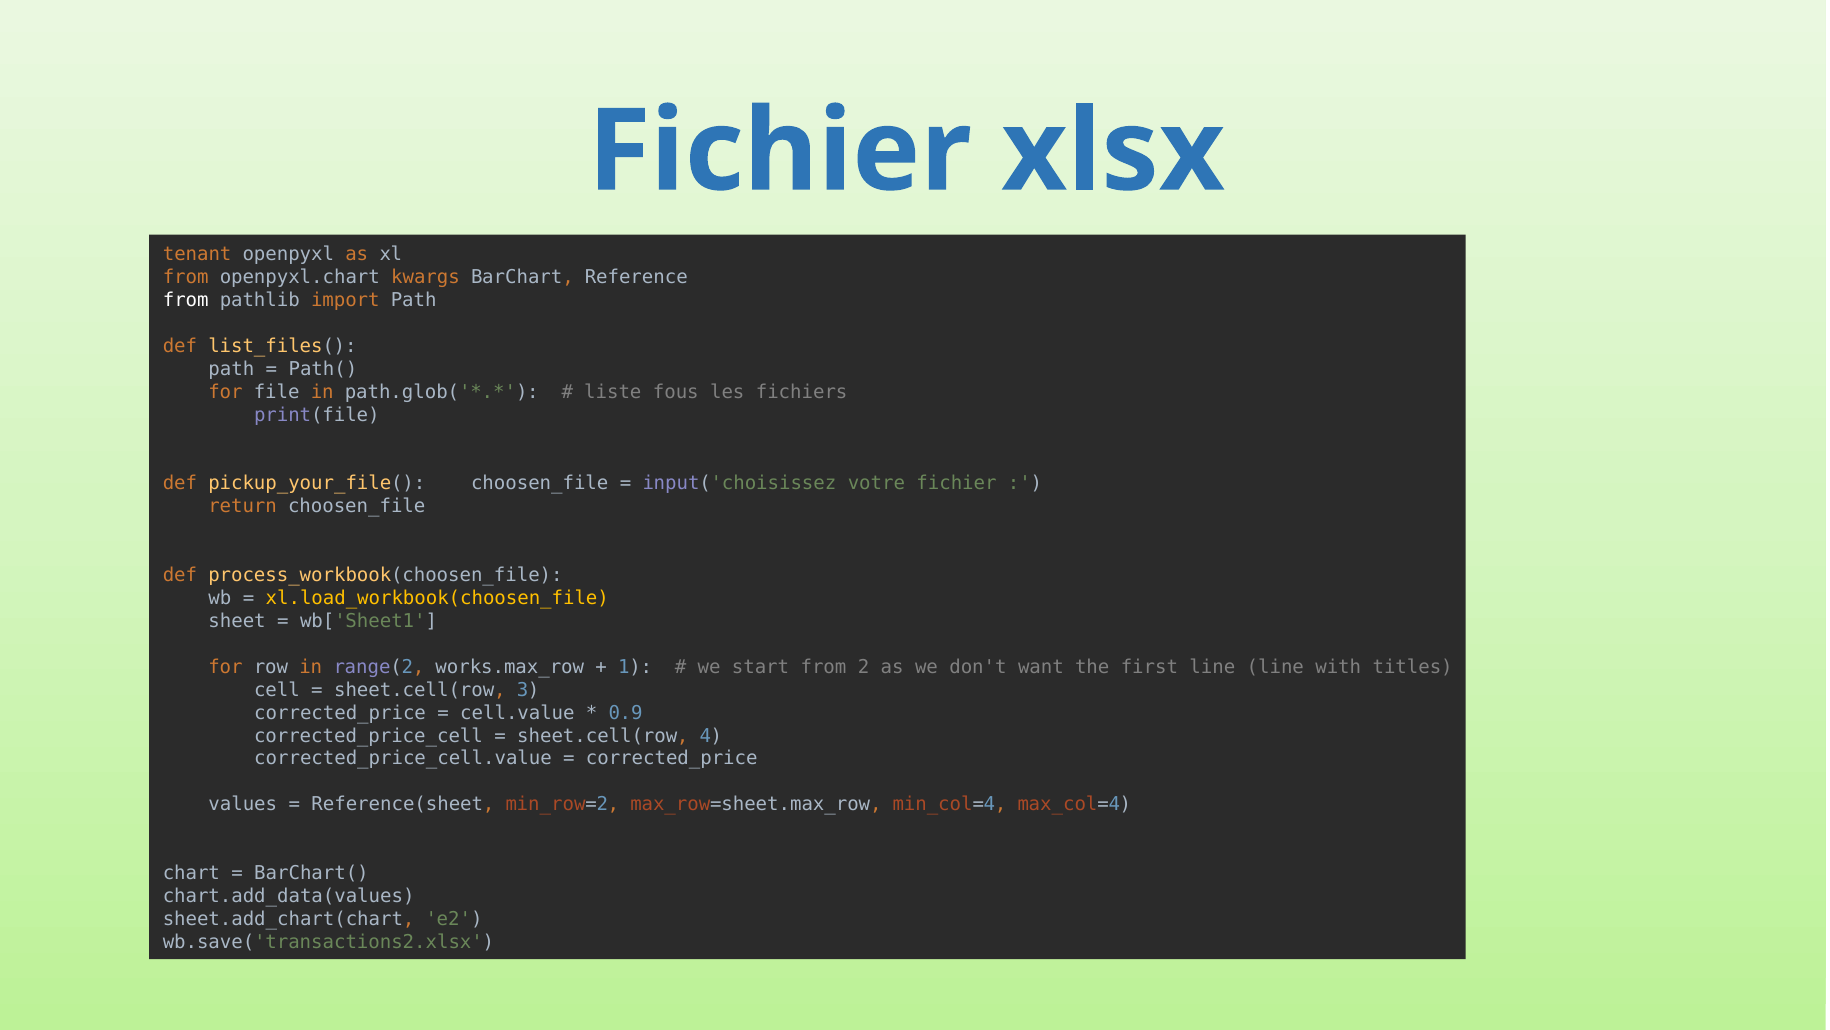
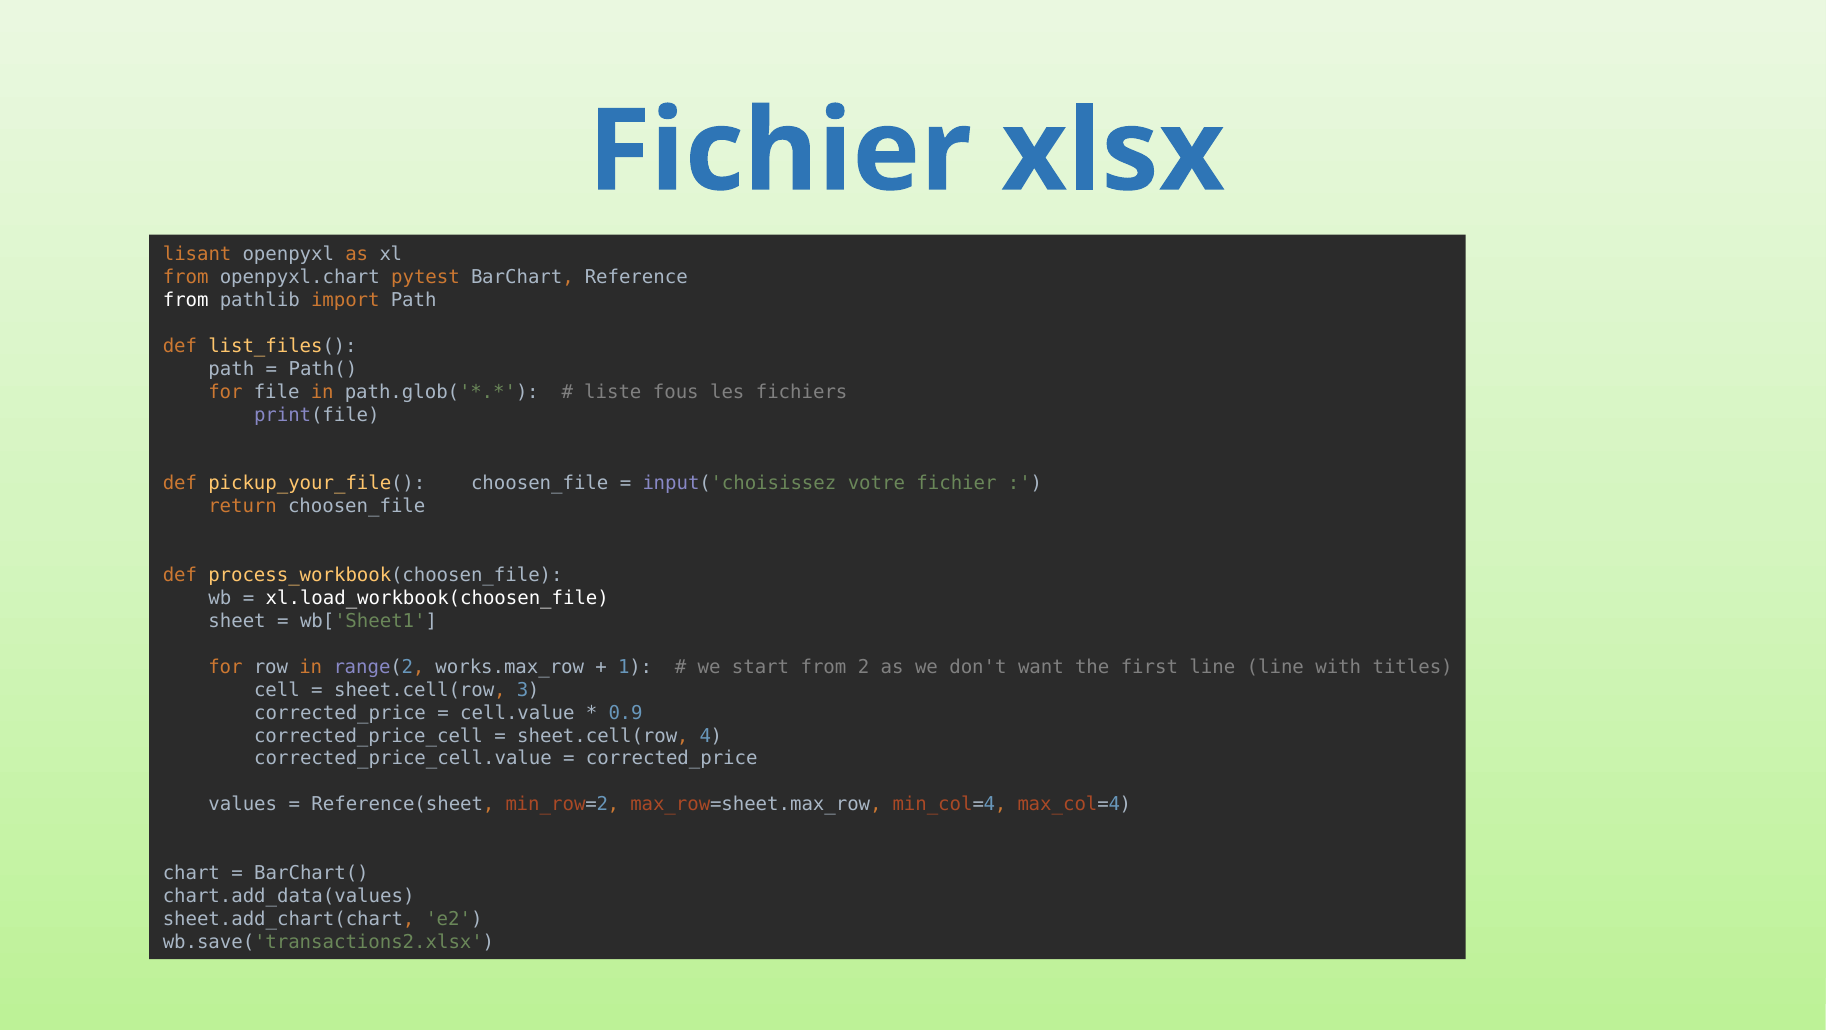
tenant: tenant -> lisant (197, 254)
kwargs: kwargs -> pytest (425, 277)
xl.load_workbook(choosen_file colour: yellow -> white (437, 598)
